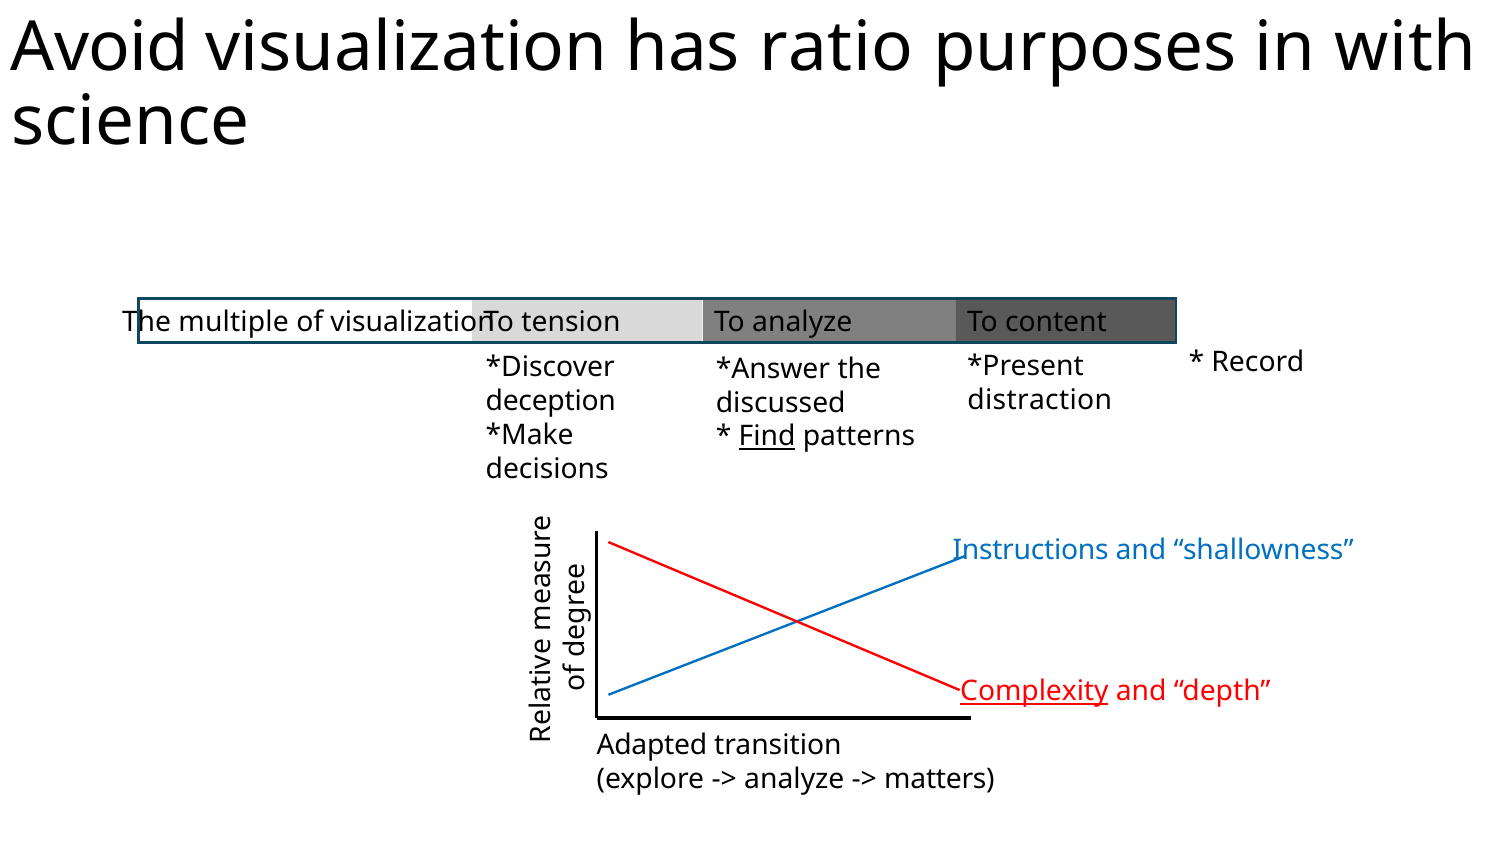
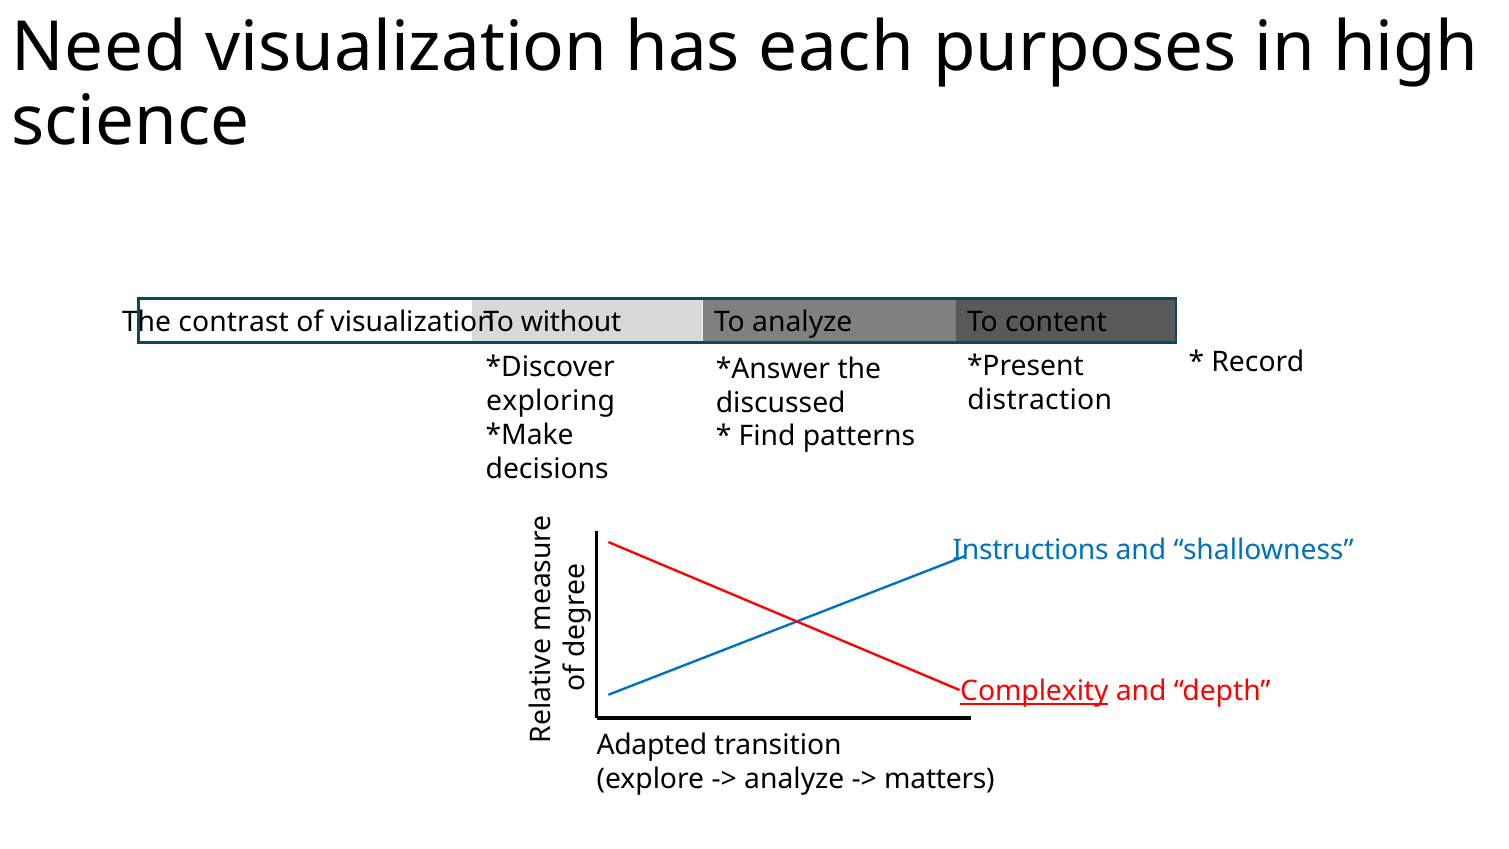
Avoid: Avoid -> Need (99, 47)
ratio: ratio -> each (836, 47)
with: with -> high (1406, 47)
multiple: multiple -> contrast (234, 322)
tension: tension -> without (571, 322)
deception: deception -> exploring (550, 401)
Find underline: present -> none (767, 437)
